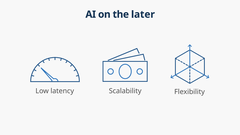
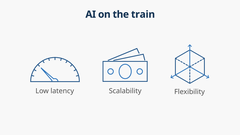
later: later -> train (143, 14)
